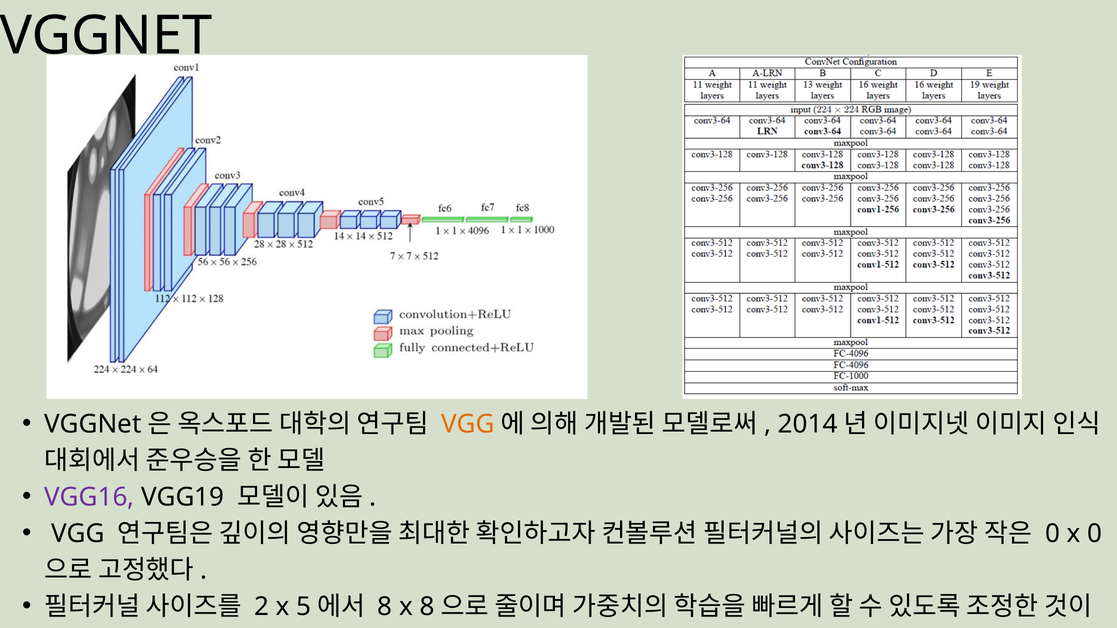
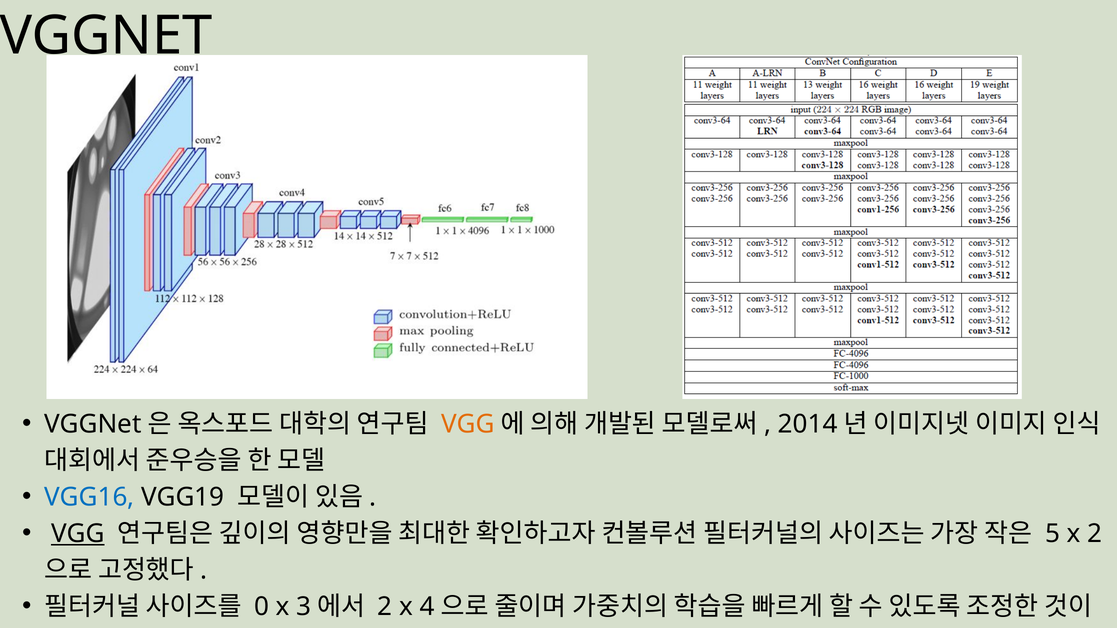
VGG16 colour: purple -> blue (89, 497)
VGG underline: none -> present (78, 534)
0: 0 -> 5 (1053, 534)
x 0: 0 -> 2 (1095, 534)
2: 2 -> 0 (262, 607)
5: 5 -> 3 (304, 607)
8: 8 -> 2 (385, 607)
x 8: 8 -> 4 (427, 607)
